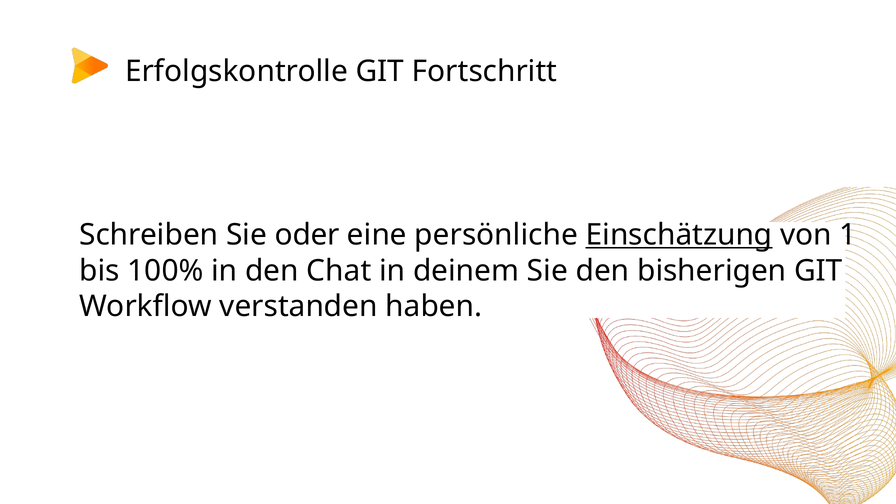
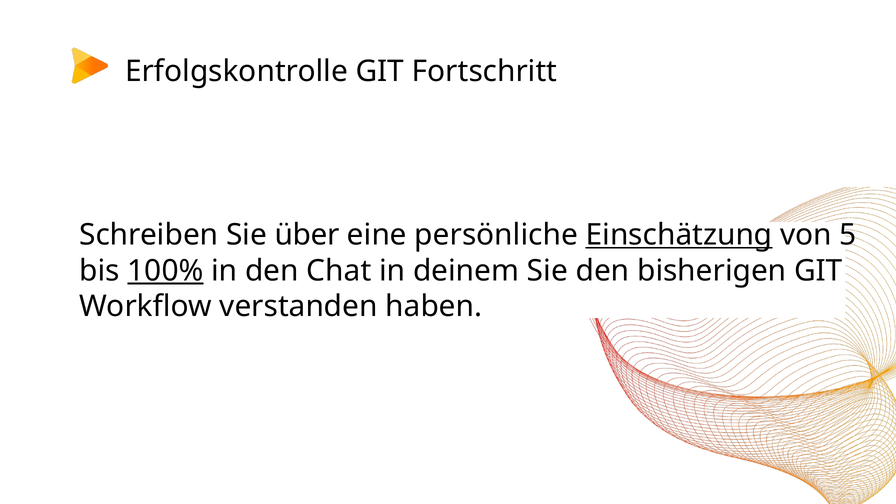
oder: oder -> über (307, 235)
1: 1 -> 5 (848, 235)
100% underline: none -> present (165, 271)
